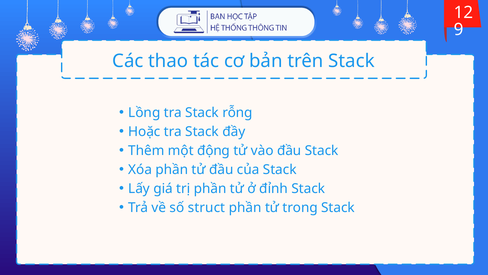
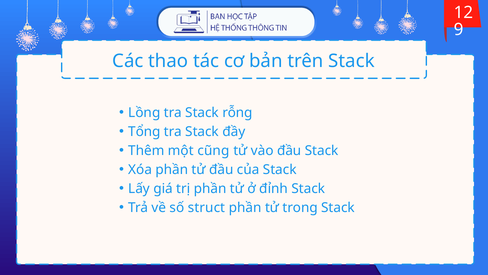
Hoặc: Hoặc -> Tổng (144, 132)
động: động -> cũng (213, 150)
